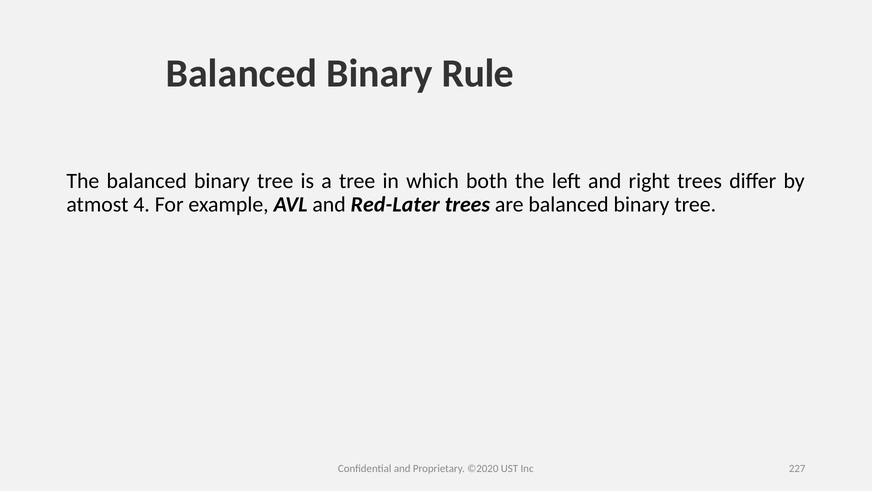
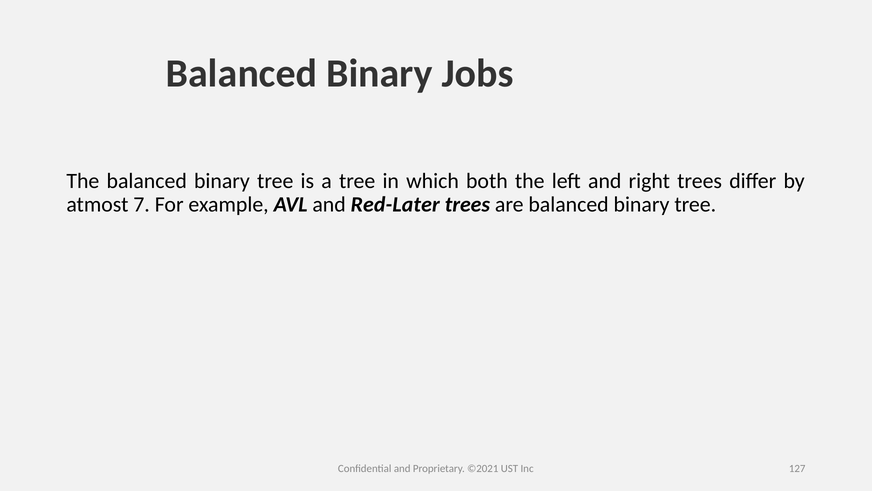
Rule: Rule -> Jobs (478, 73)
4: 4 -> 7 (142, 204)
©2020: ©2020 -> ©2021 (483, 468)
227: 227 -> 127 (797, 468)
